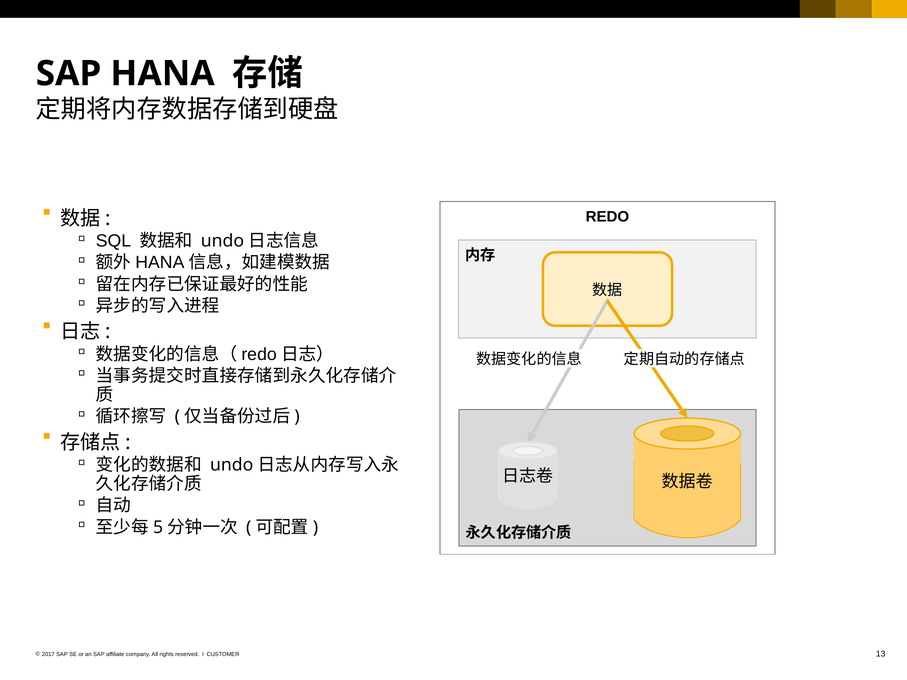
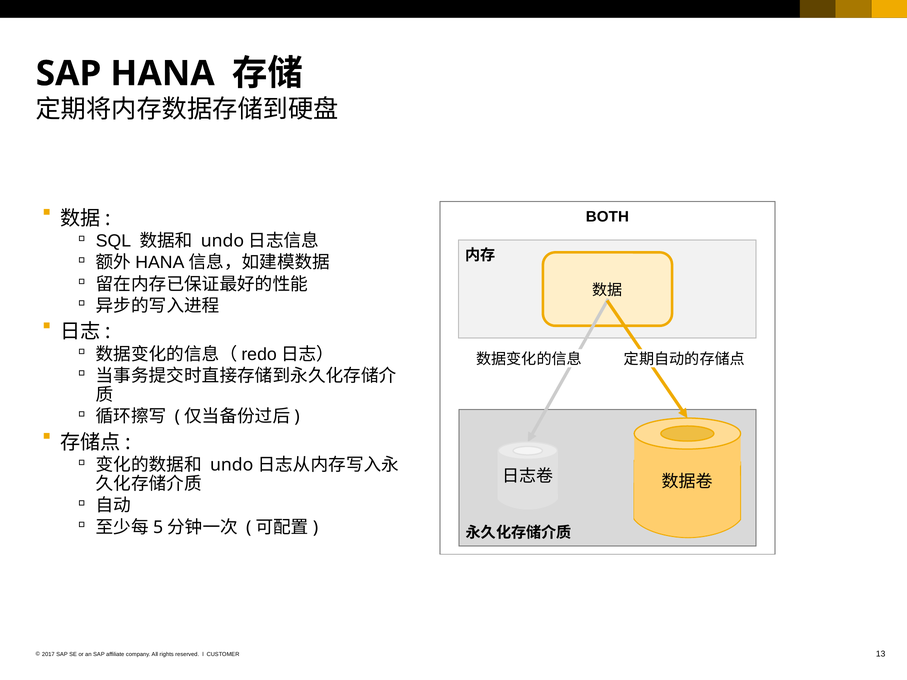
REDO: REDO -> BOTH (607, 217)
